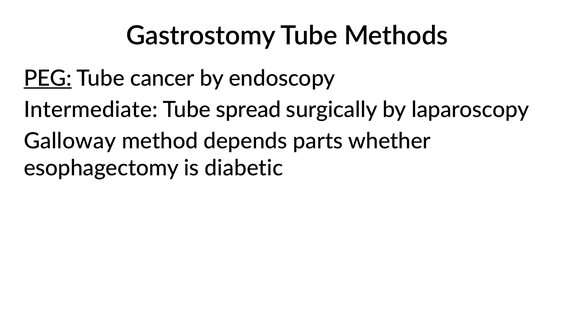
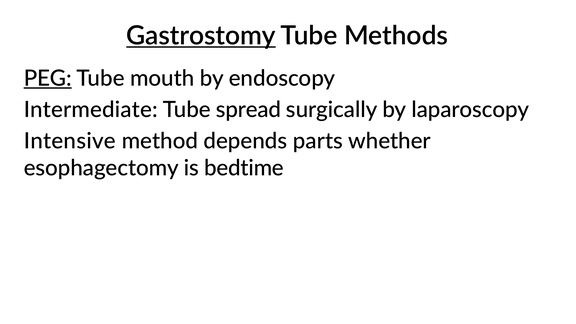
Gastrostomy underline: none -> present (201, 36)
cancer: cancer -> mouth (162, 78)
Galloway: Galloway -> Intensive (70, 141)
diabetic: diabetic -> bedtime (244, 168)
